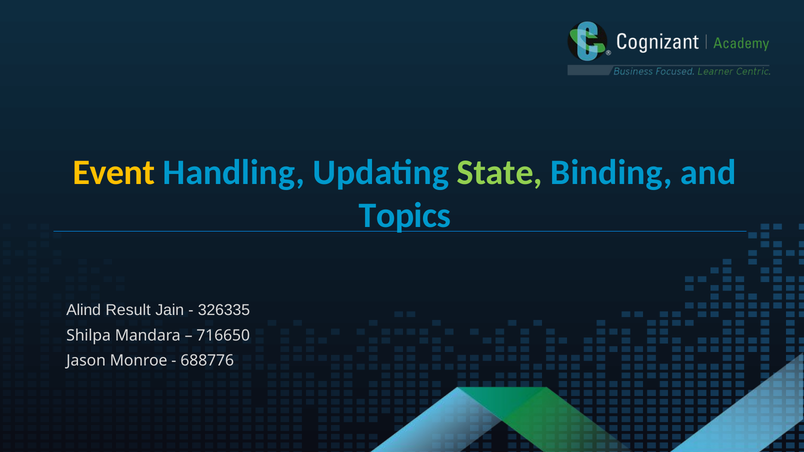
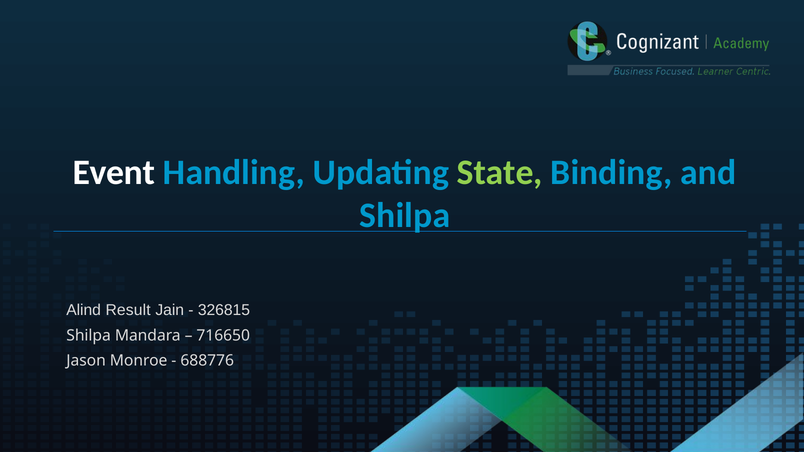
Event colour: yellow -> white (114, 173)
Topics: Topics -> Shilpa (405, 216)
326335: 326335 -> 326815 (224, 310)
